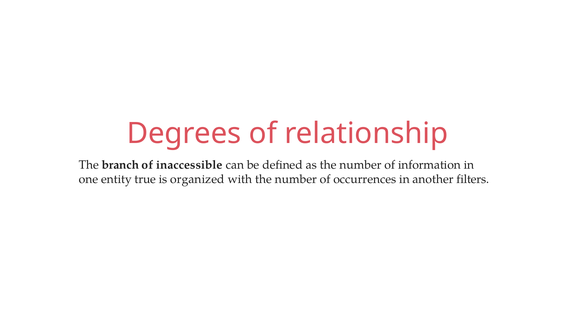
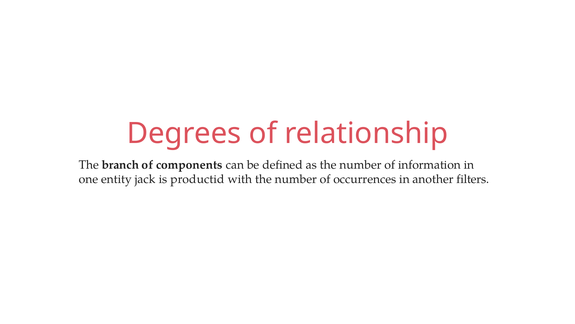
inaccessible: inaccessible -> components (189, 165)
true: true -> jack (145, 179)
organized: organized -> productid (197, 179)
